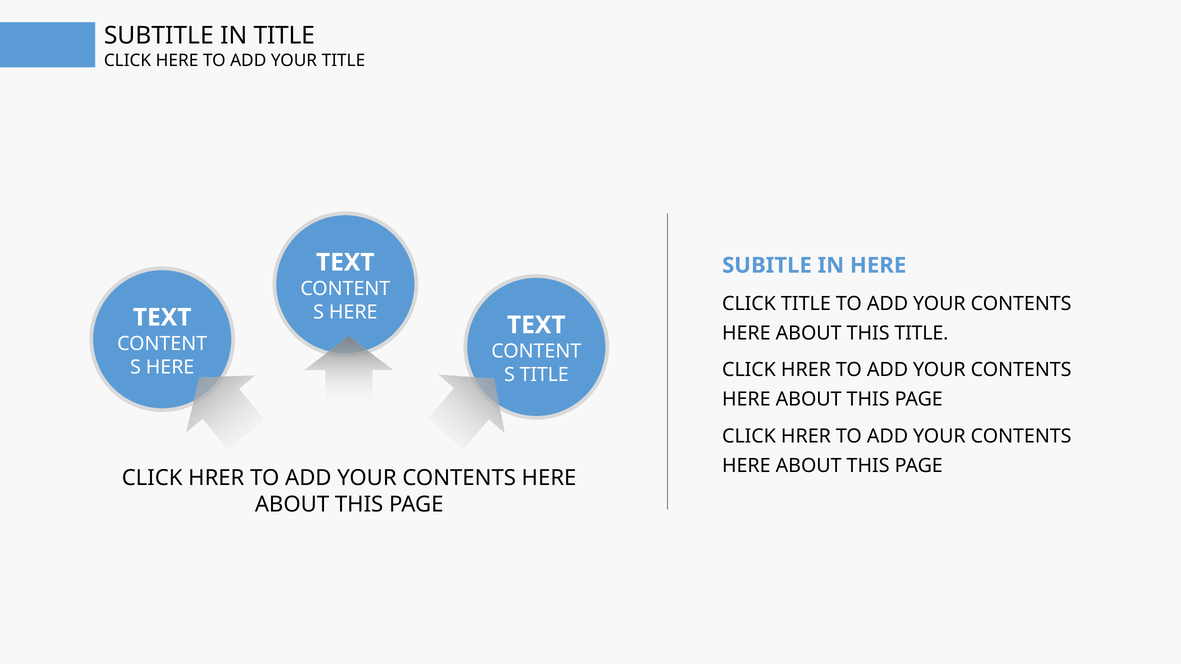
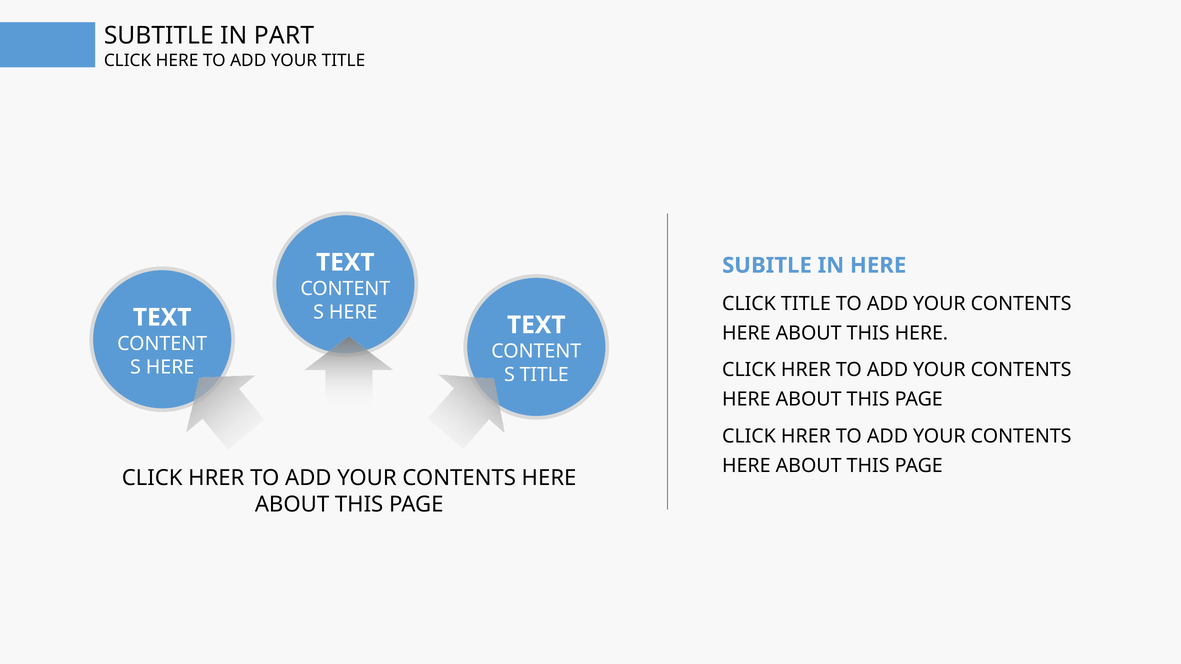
IN TITLE: TITLE -> PART (284, 36)
THIS TITLE: TITLE -> HERE (921, 333)
